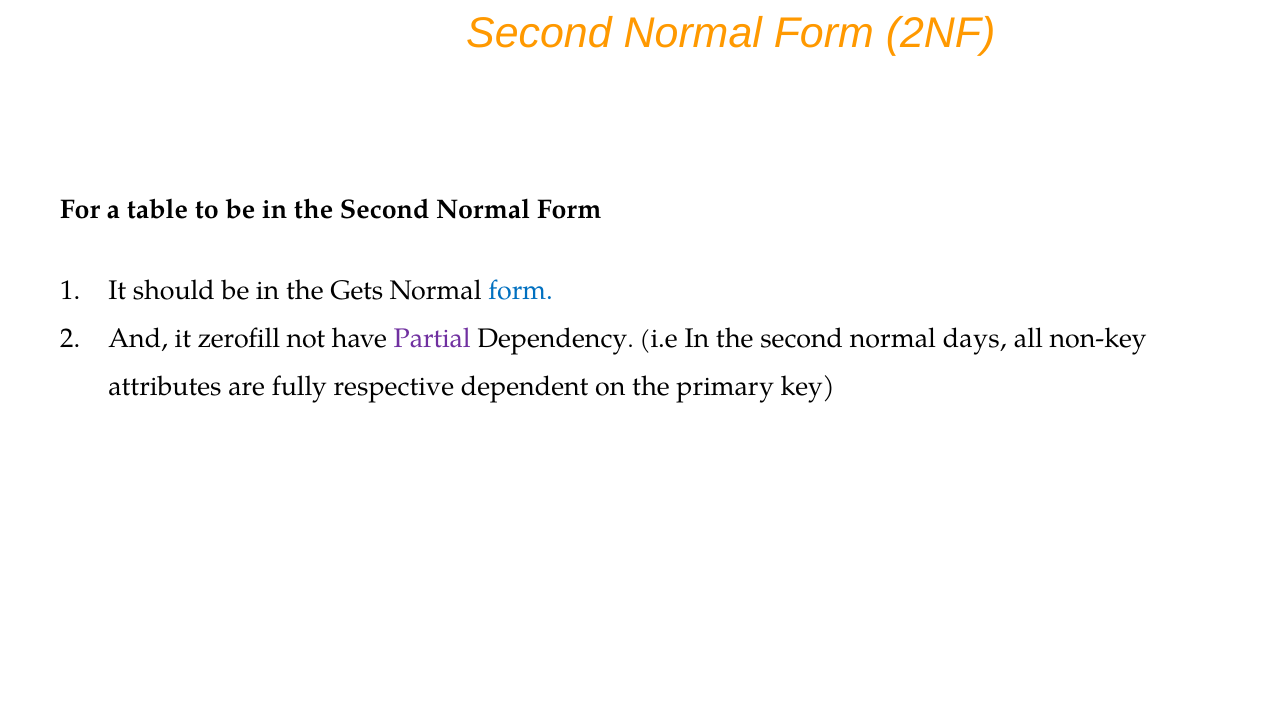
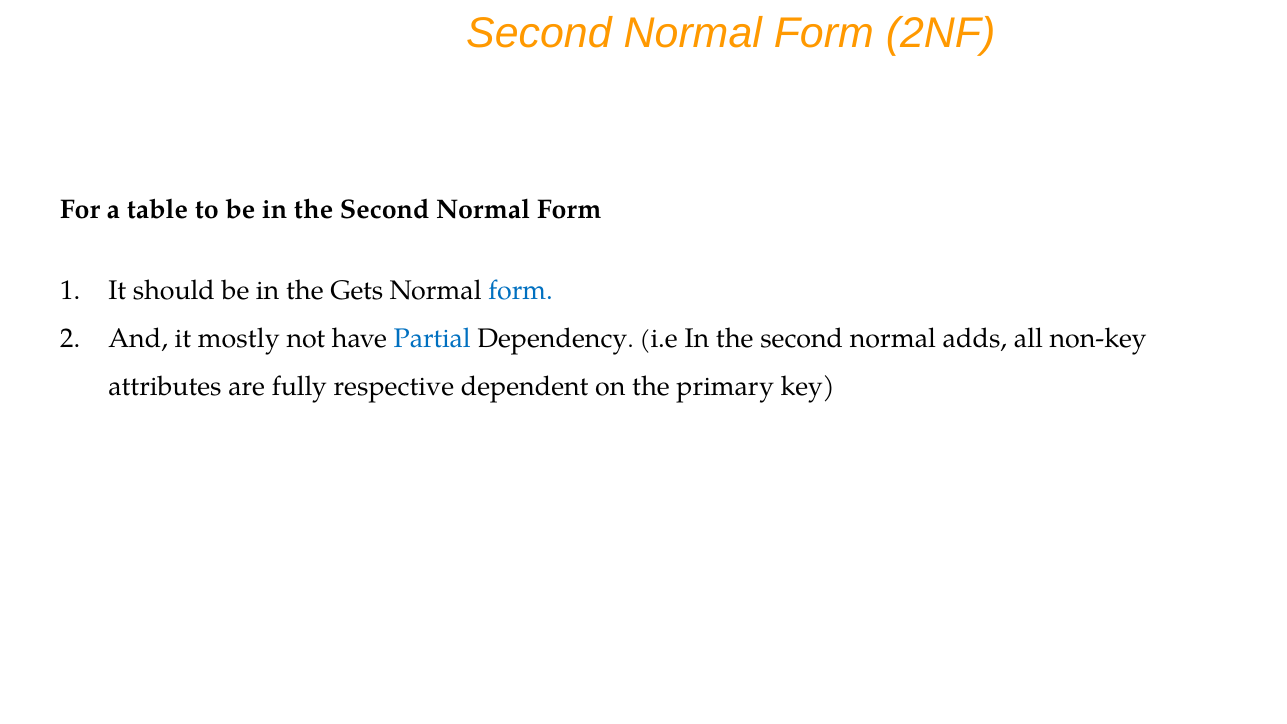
zerofill: zerofill -> mostly (239, 339)
Partial colour: purple -> blue (432, 339)
days: days -> adds (975, 339)
